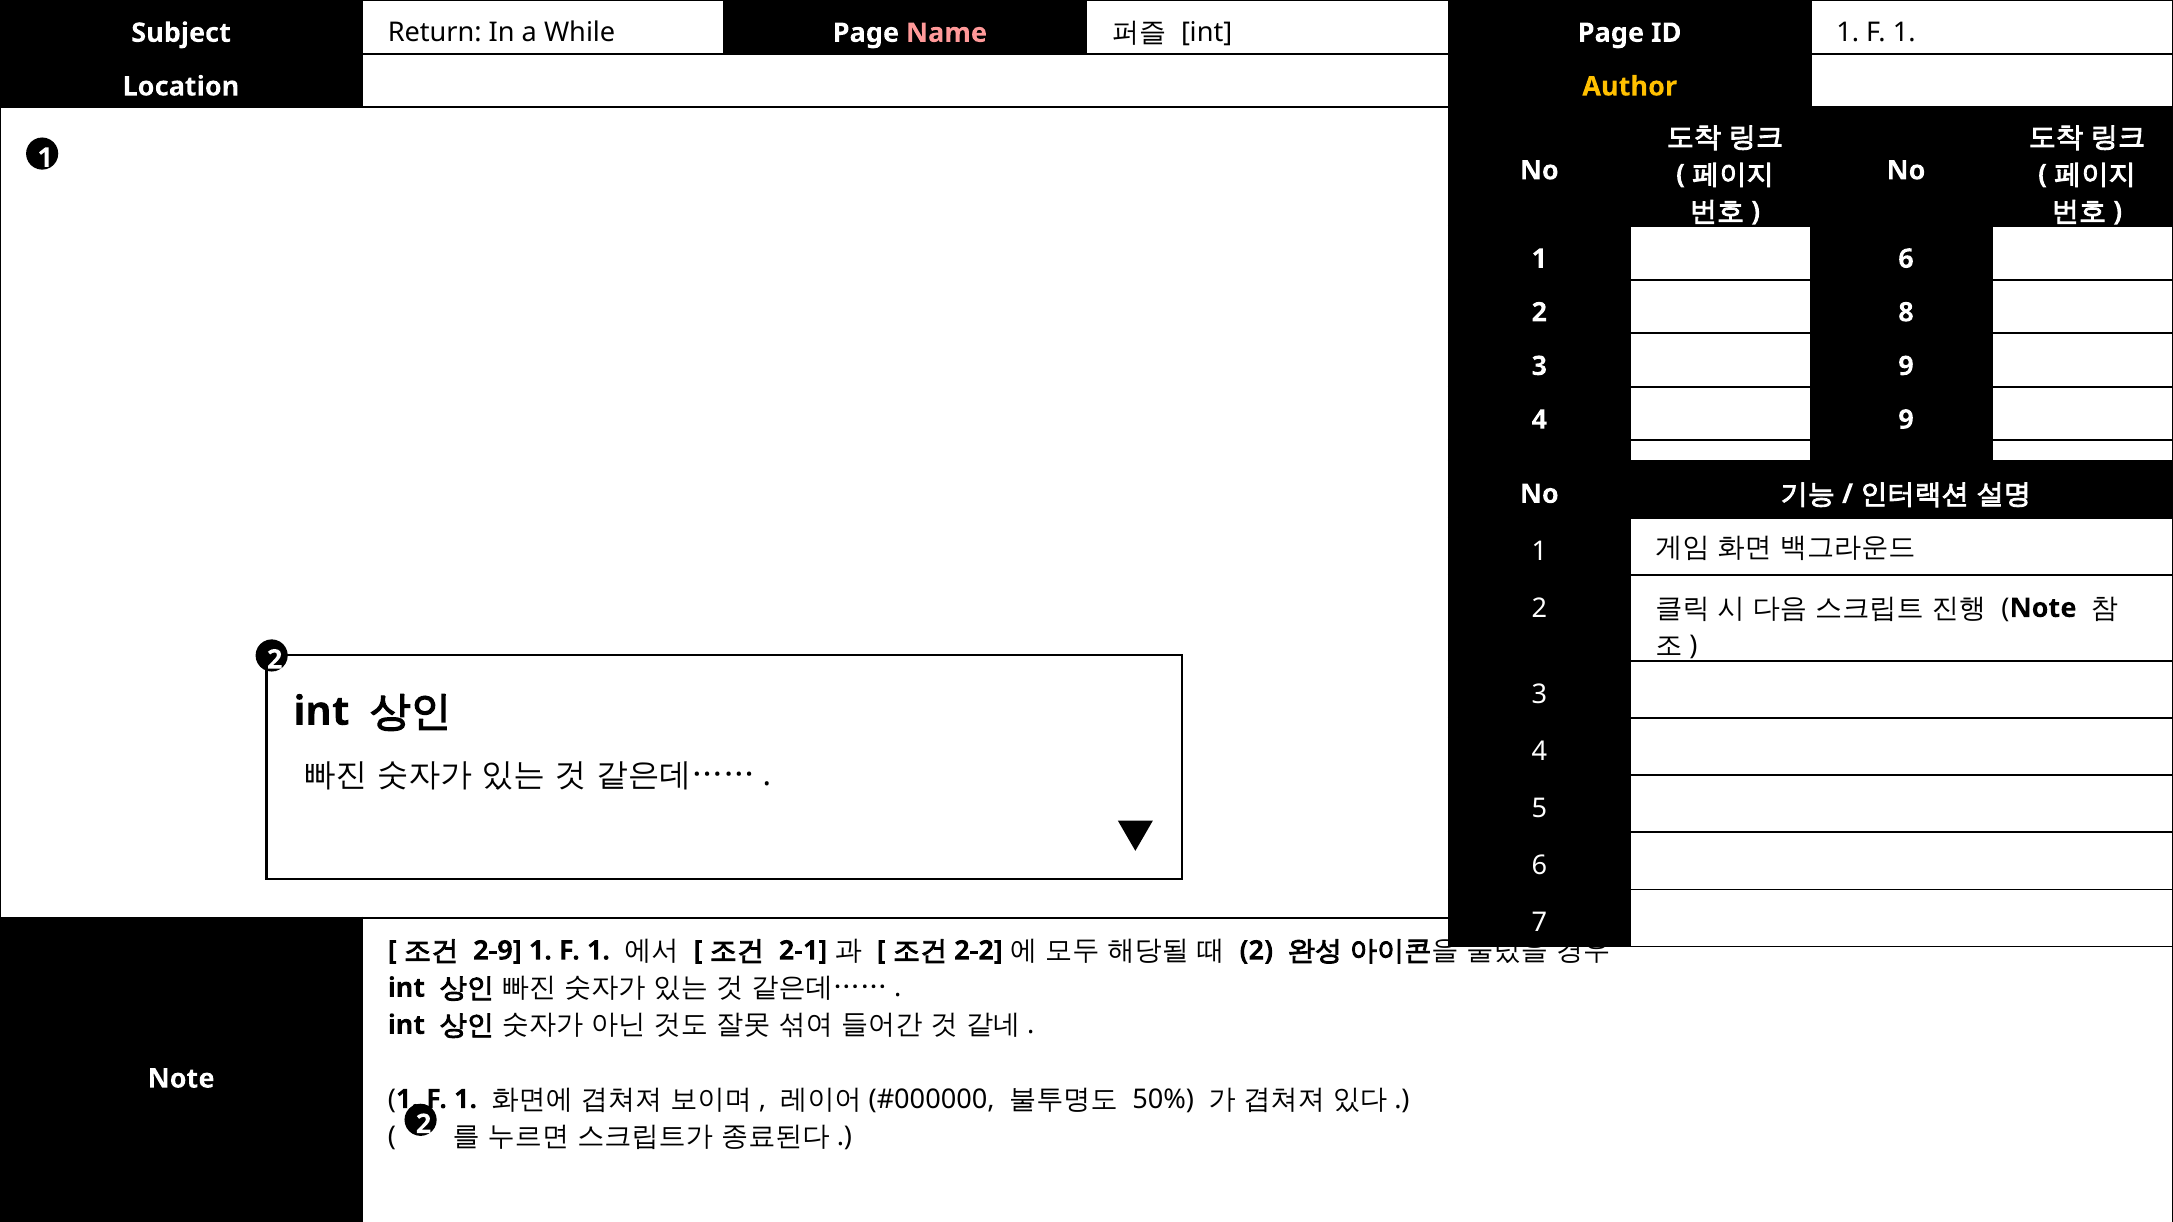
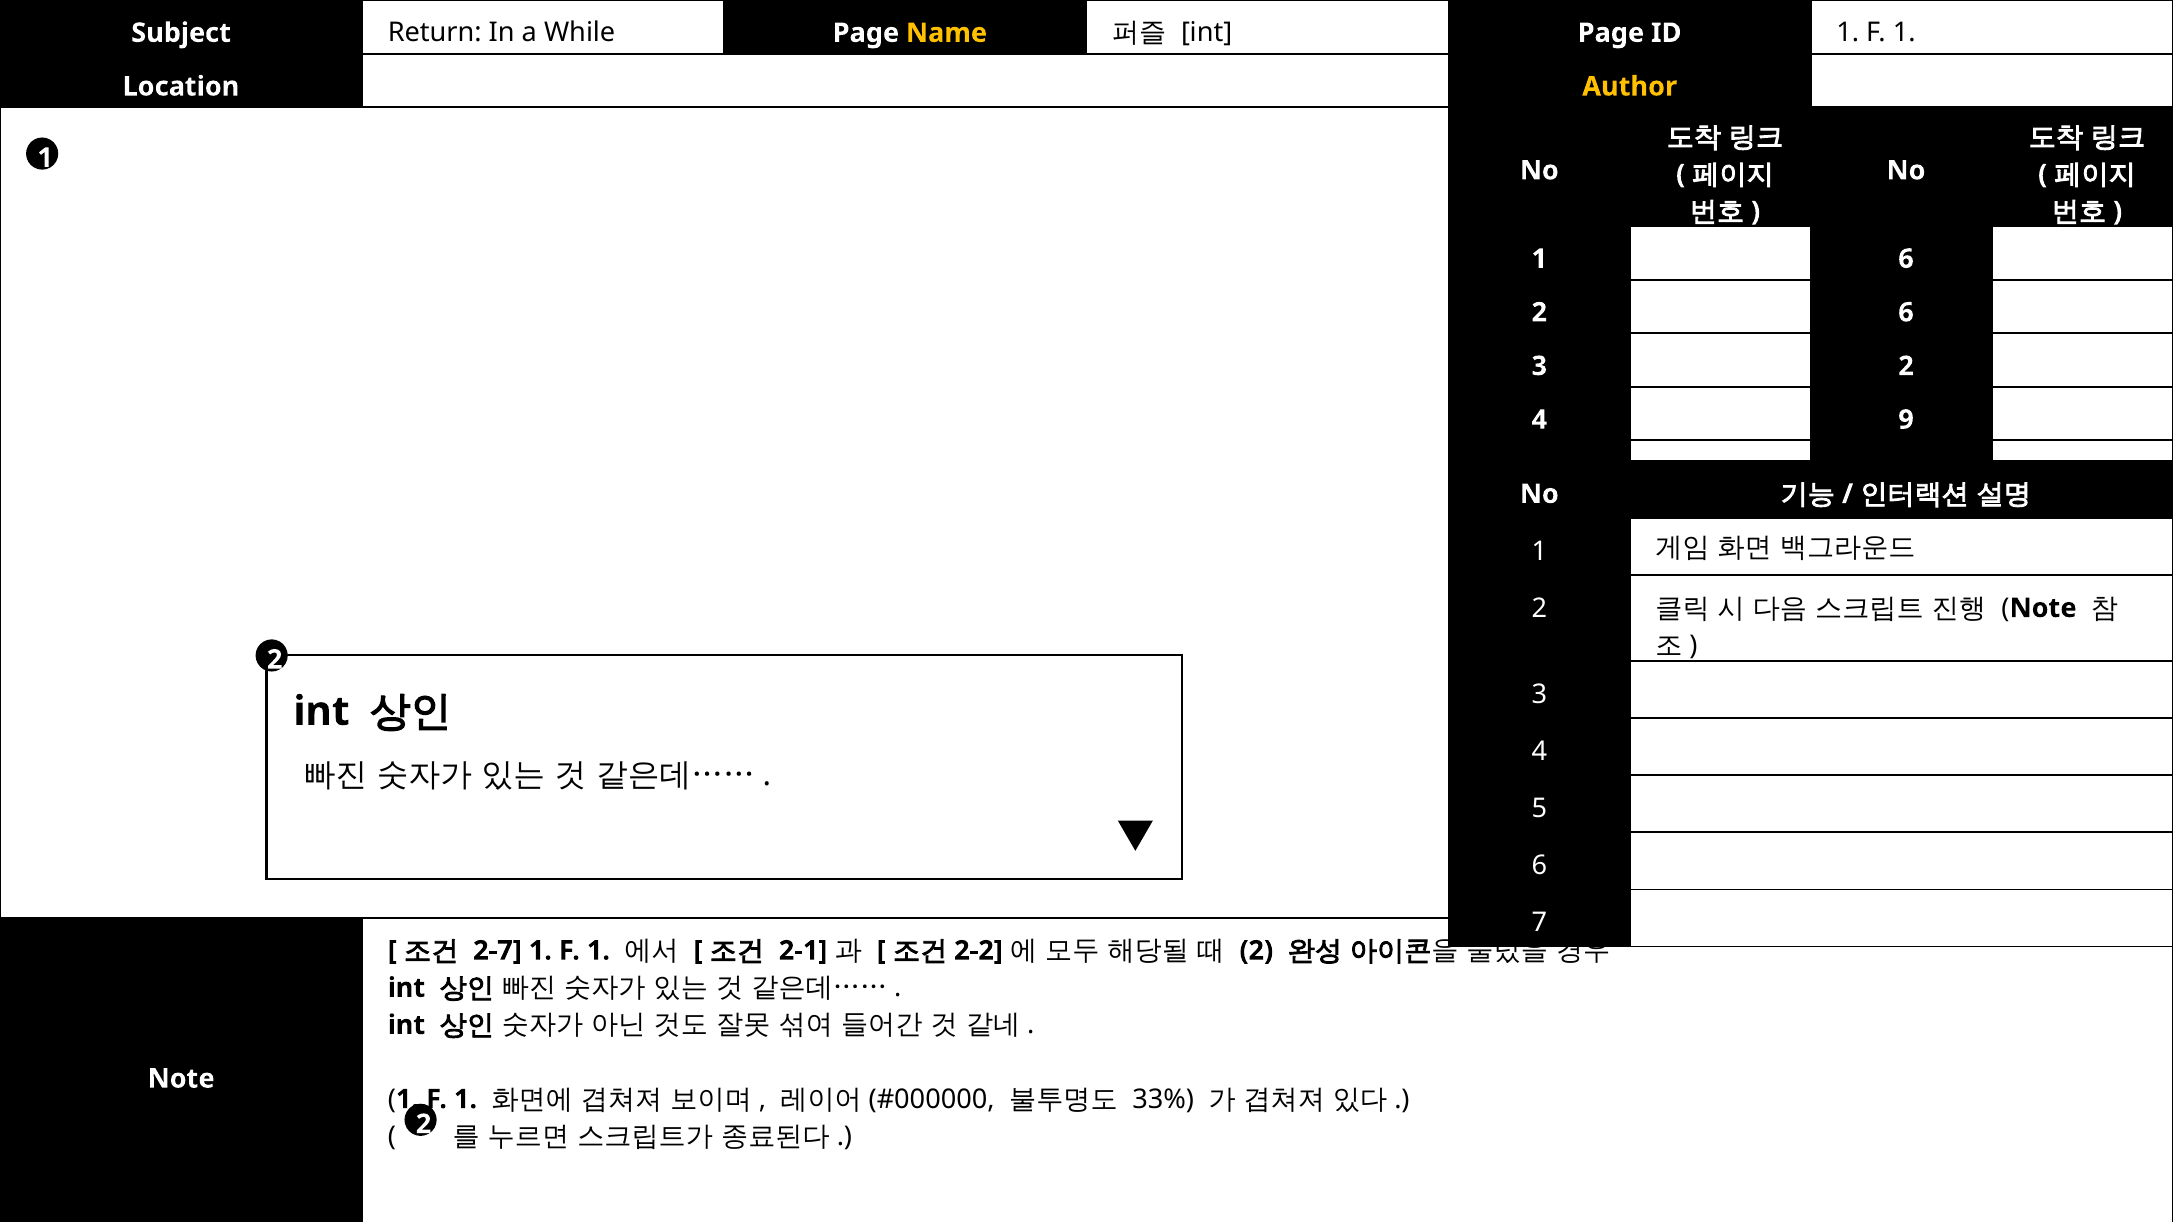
Name colour: pink -> yellow (947, 33)
2 8: 8 -> 6 (1906, 313)
3 9: 9 -> 2 (1906, 366)
2-9: 2-9 -> 2-7 (497, 951)
50%: 50% -> 33% (1163, 1099)
